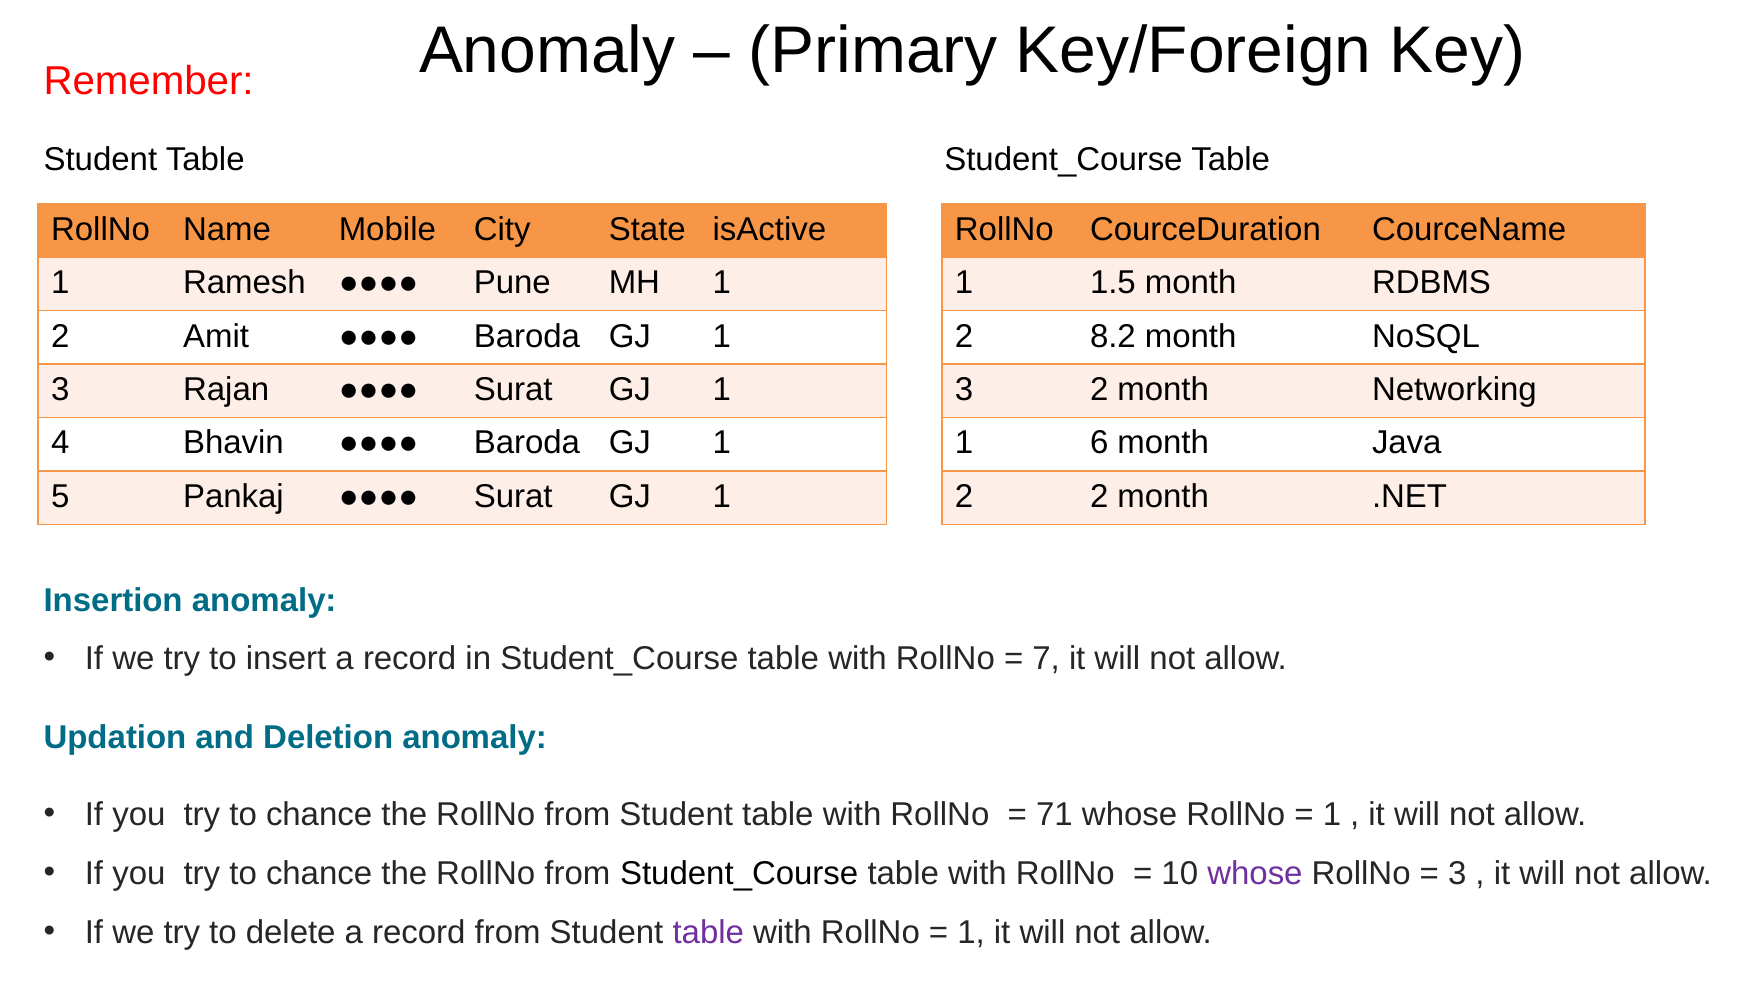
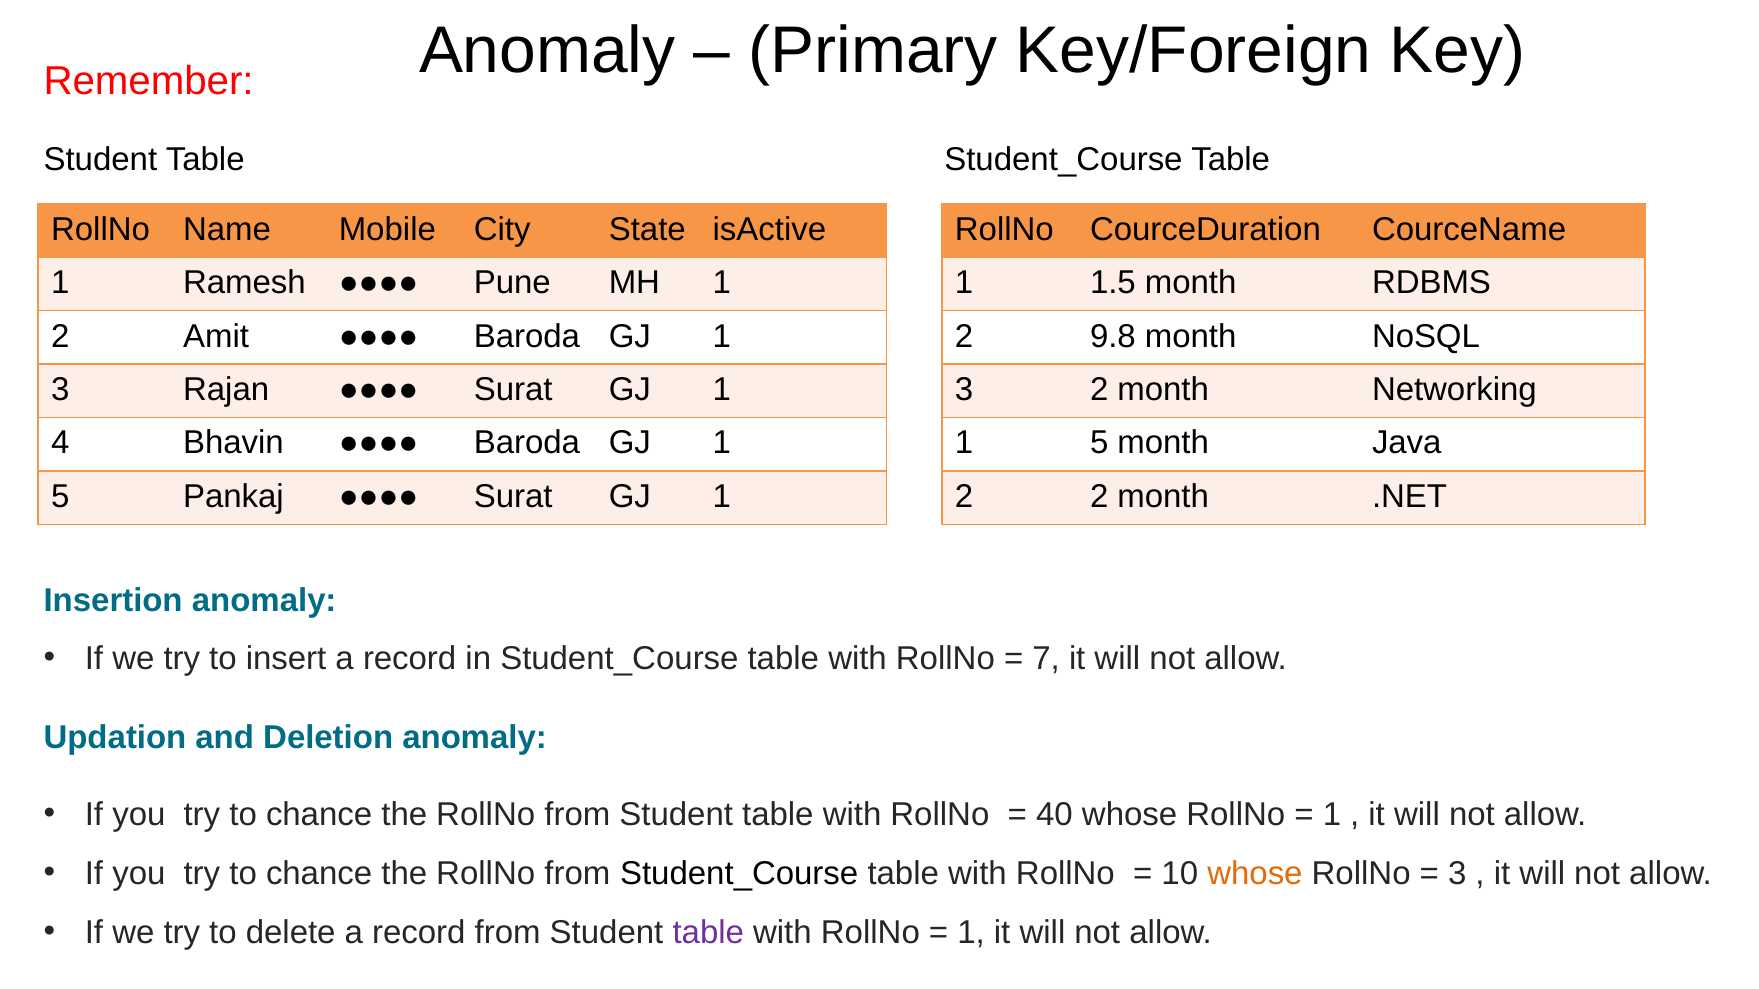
8.2: 8.2 -> 9.8 (1113, 336)
6: 6 -> 5 (1099, 443)
71: 71 -> 40 (1054, 815)
whose colour: purple -> orange (1255, 874)
